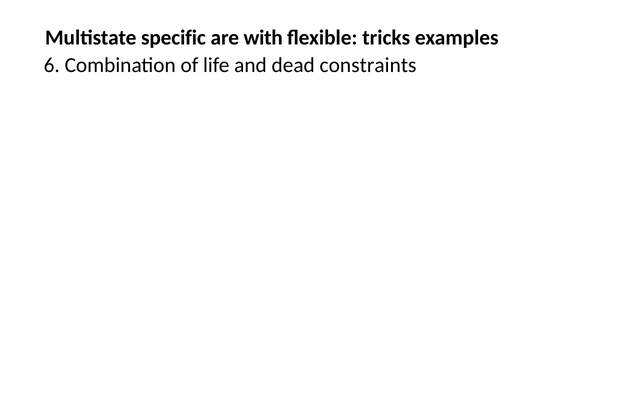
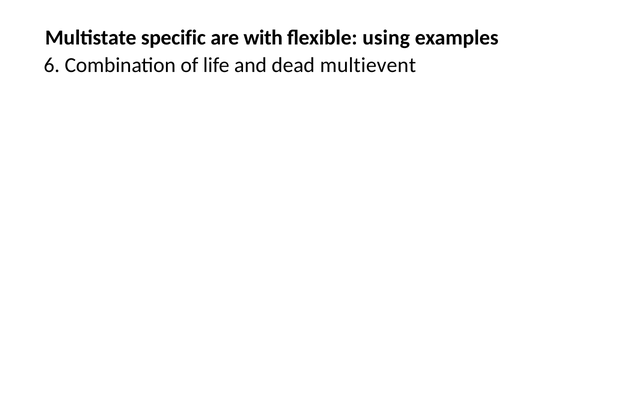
tricks: tricks -> using (386, 38)
constraints: constraints -> multievent (368, 65)
